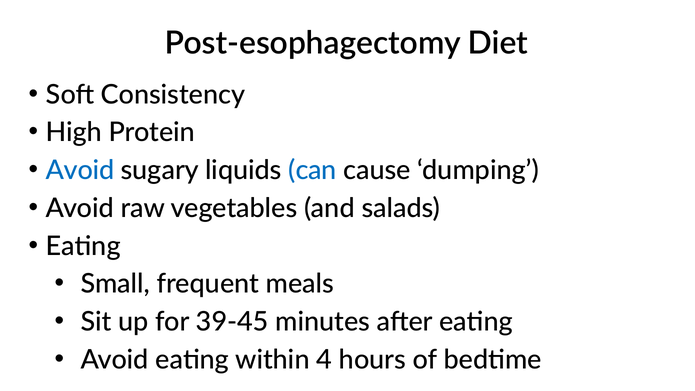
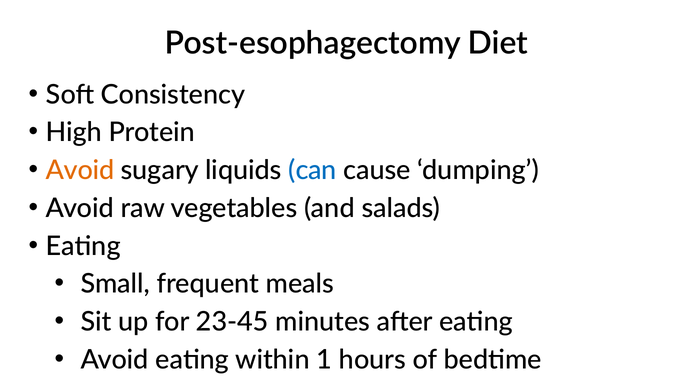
Avoid colour: blue -> orange (80, 170)
39-45: 39-45 -> 23-45 (232, 322)
4: 4 -> 1 (324, 360)
